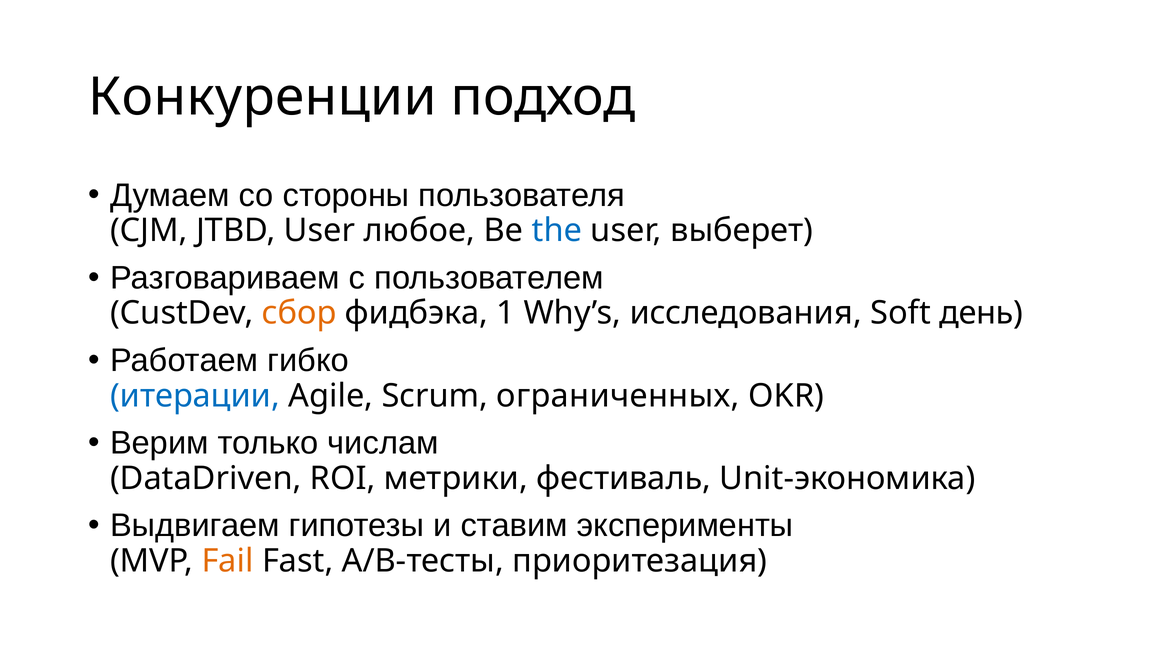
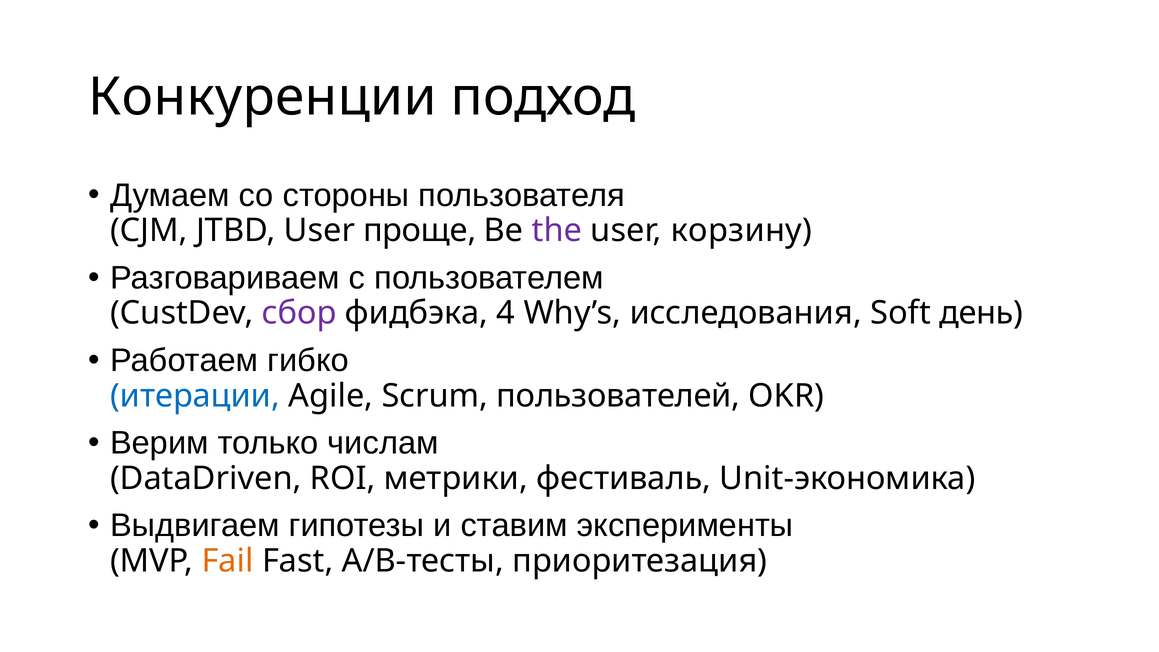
любое: любое -> проще (420, 231)
the colour: blue -> purple (557, 231)
выберет: выберет -> корзину (741, 231)
сбор colour: orange -> purple (299, 313)
1: 1 -> 4 (506, 313)
ограниченных: ограниченных -> пользователей (618, 396)
